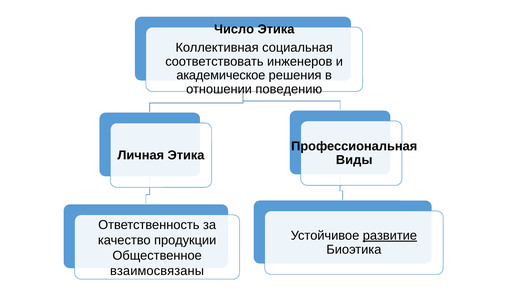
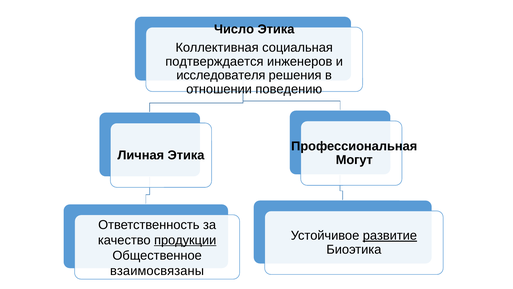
соответствовать: соответствовать -> подтверждается (214, 61)
академическое: академическое -> исследователя (221, 75)
Виды: Виды -> Могут (354, 160)
продукции underline: none -> present (185, 240)
